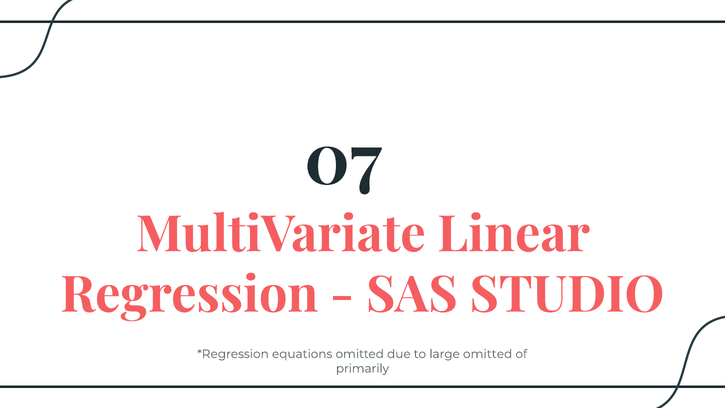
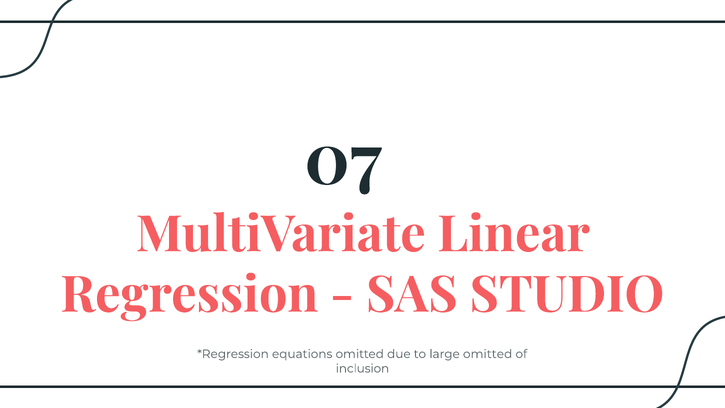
primarily: primarily -> inclusion (362, 368)
